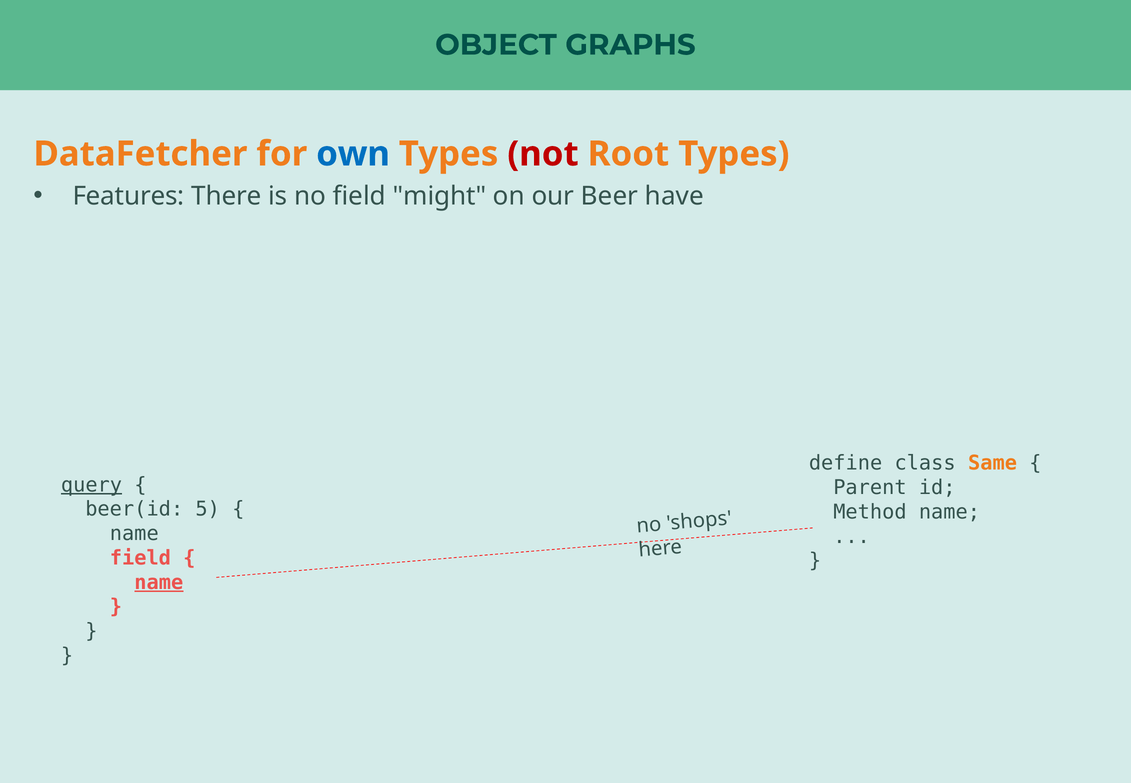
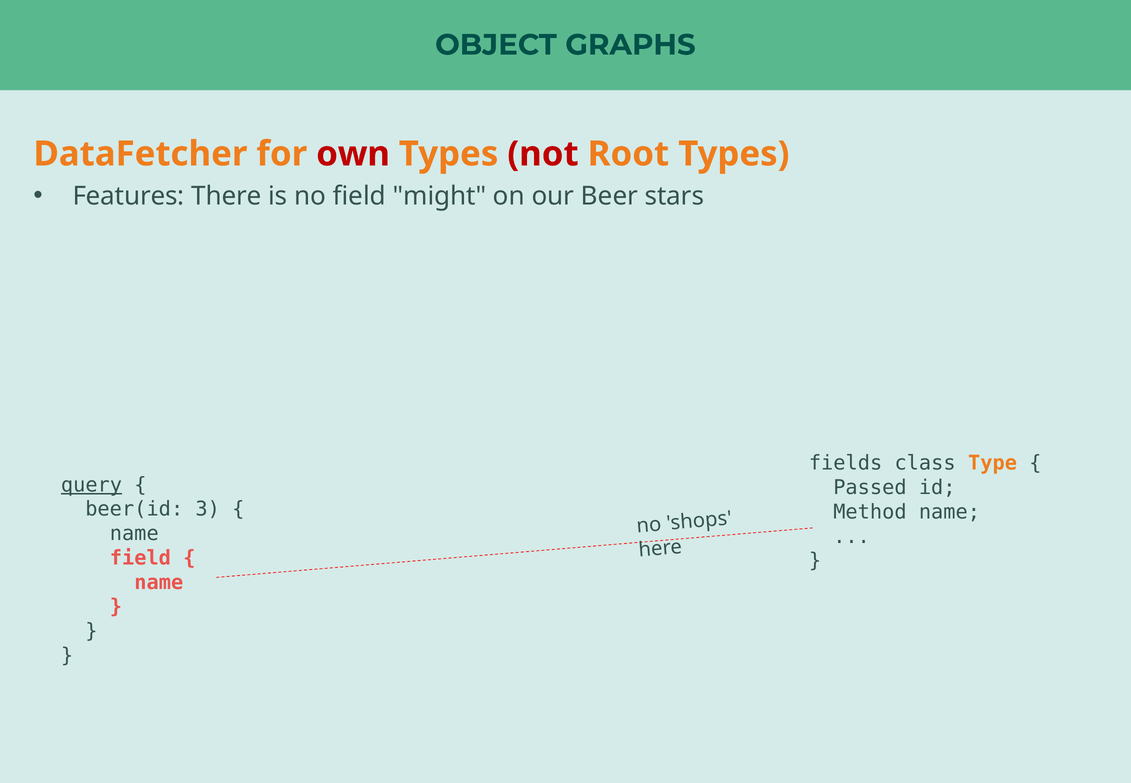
own colour: blue -> red (353, 154)
have: have -> stars (674, 196)
define: define -> fields (846, 463)
Same: Same -> Type (993, 463)
Parent: Parent -> Passed (870, 488)
5: 5 -> 3 (208, 509)
name underline: present -> none (159, 582)
